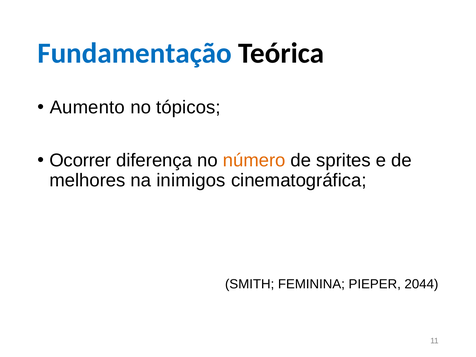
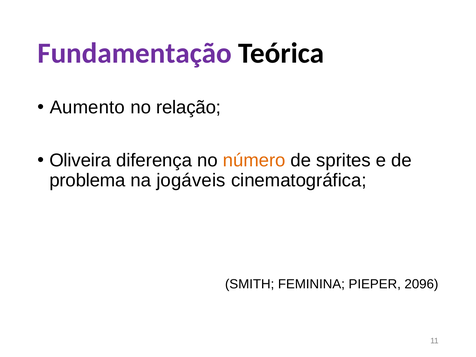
Fundamentação colour: blue -> purple (135, 53)
tópicos: tópicos -> relação (189, 107)
Ocorrer: Ocorrer -> Oliveira (80, 161)
melhores: melhores -> problema (87, 181)
inimigos: inimigos -> jogáveis (191, 181)
2044: 2044 -> 2096 (421, 284)
